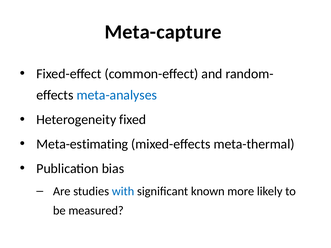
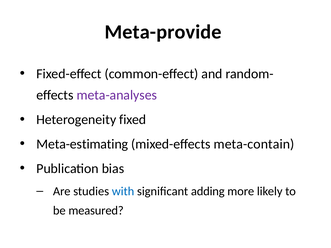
Meta-capture: Meta-capture -> Meta-provide (163, 32)
meta-analyses colour: blue -> purple (117, 95)
meta-thermal: meta-thermal -> meta-contain (254, 144)
known: known -> adding (208, 191)
